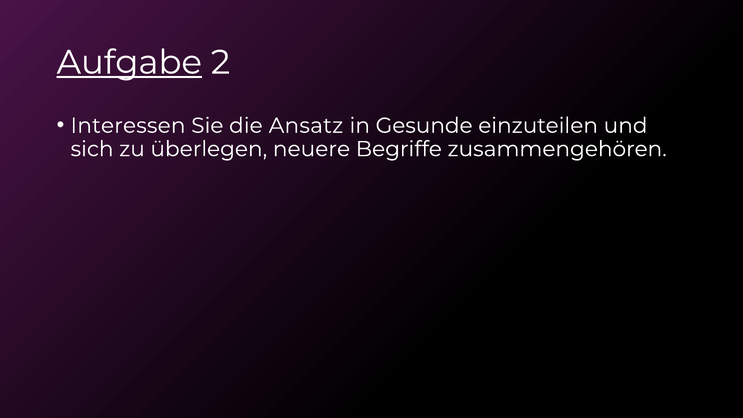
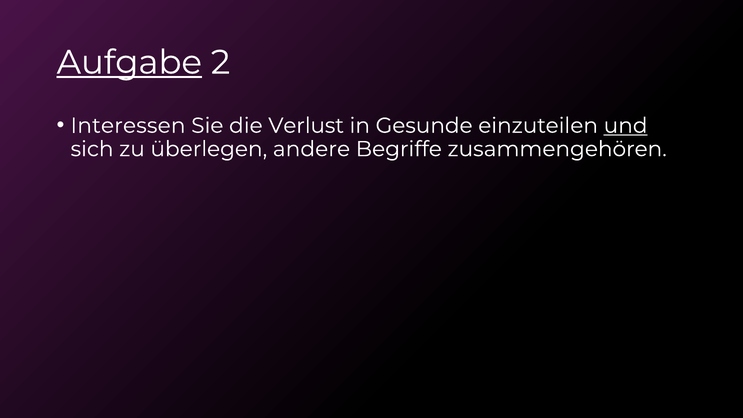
Ansatz: Ansatz -> Verlust (306, 126)
und underline: none -> present (626, 126)
neuere: neuere -> andere (311, 149)
